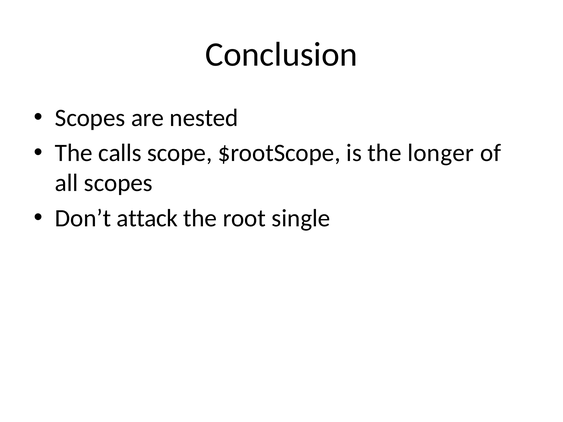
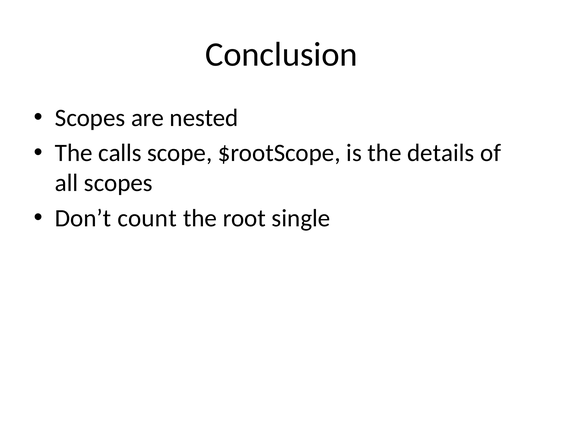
longer: longer -> details (441, 153)
attack: attack -> count (147, 218)
